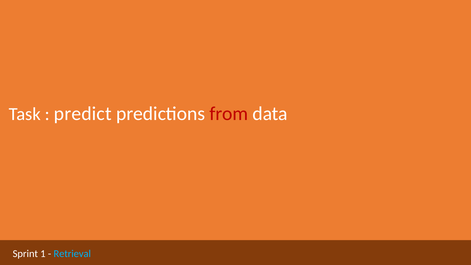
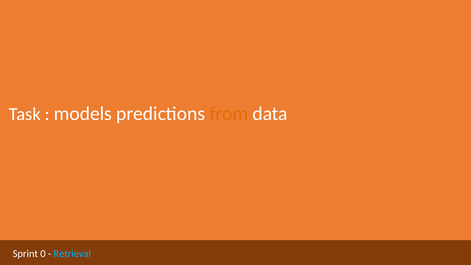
predict: predict -> models (83, 114)
from colour: red -> orange (229, 114)
1: 1 -> 0 (43, 254)
